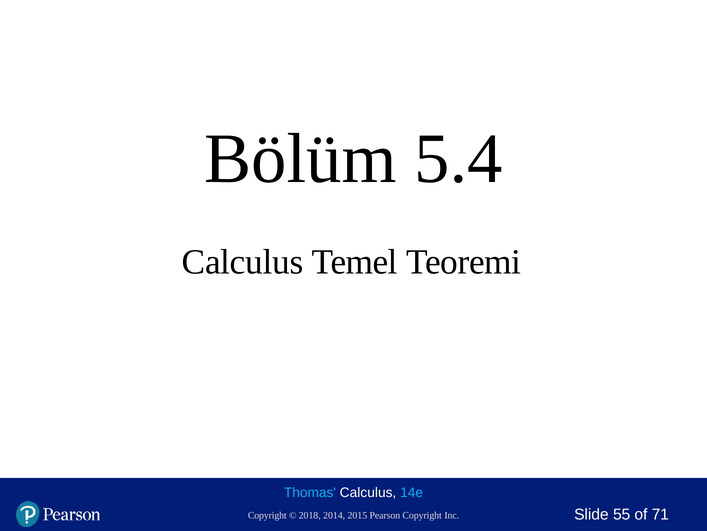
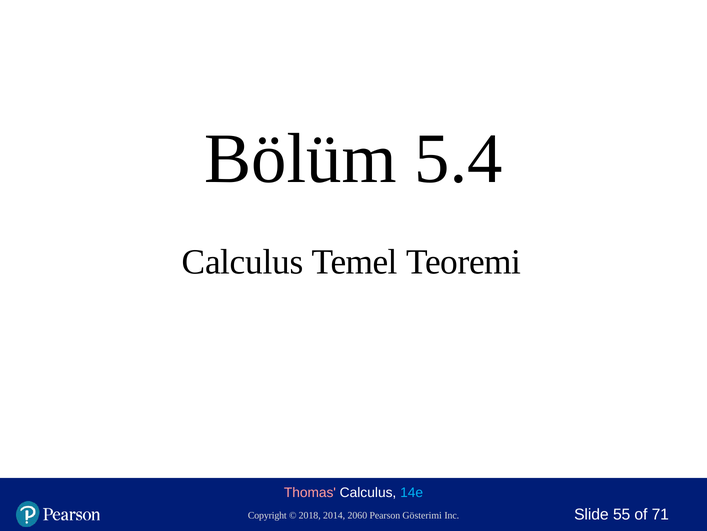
Thomas colour: light blue -> pink (310, 492)
2015: 2015 -> 2060 (357, 515)
Pearson Copyright: Copyright -> Gösterimi (422, 515)
